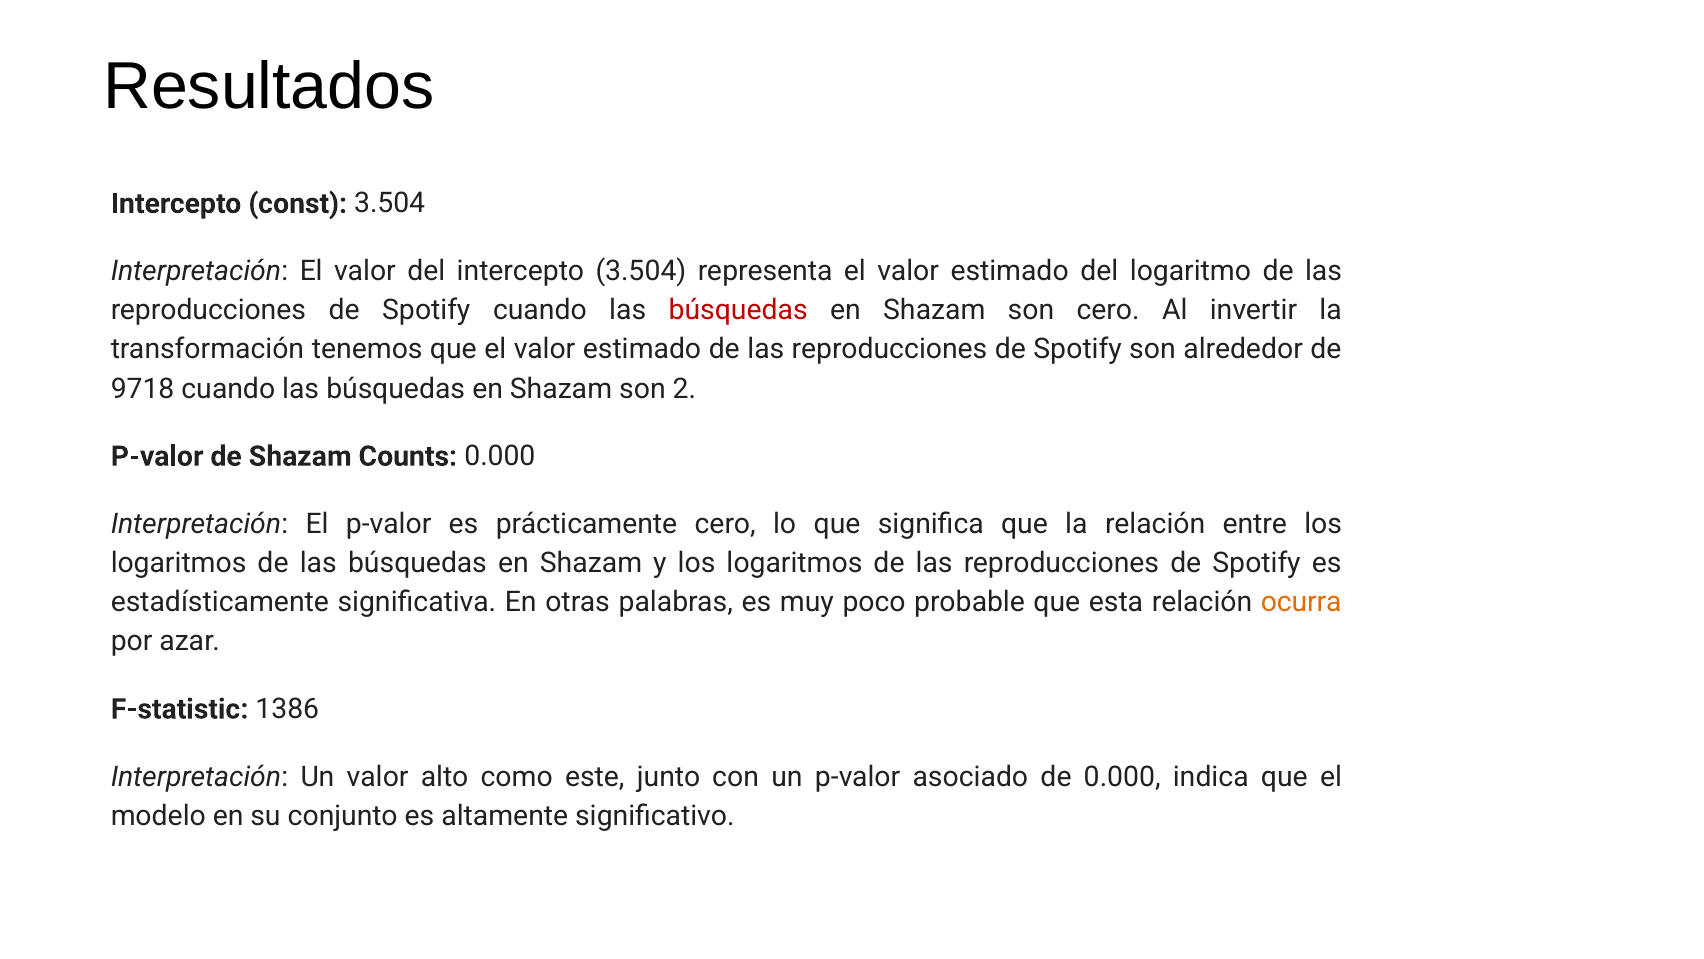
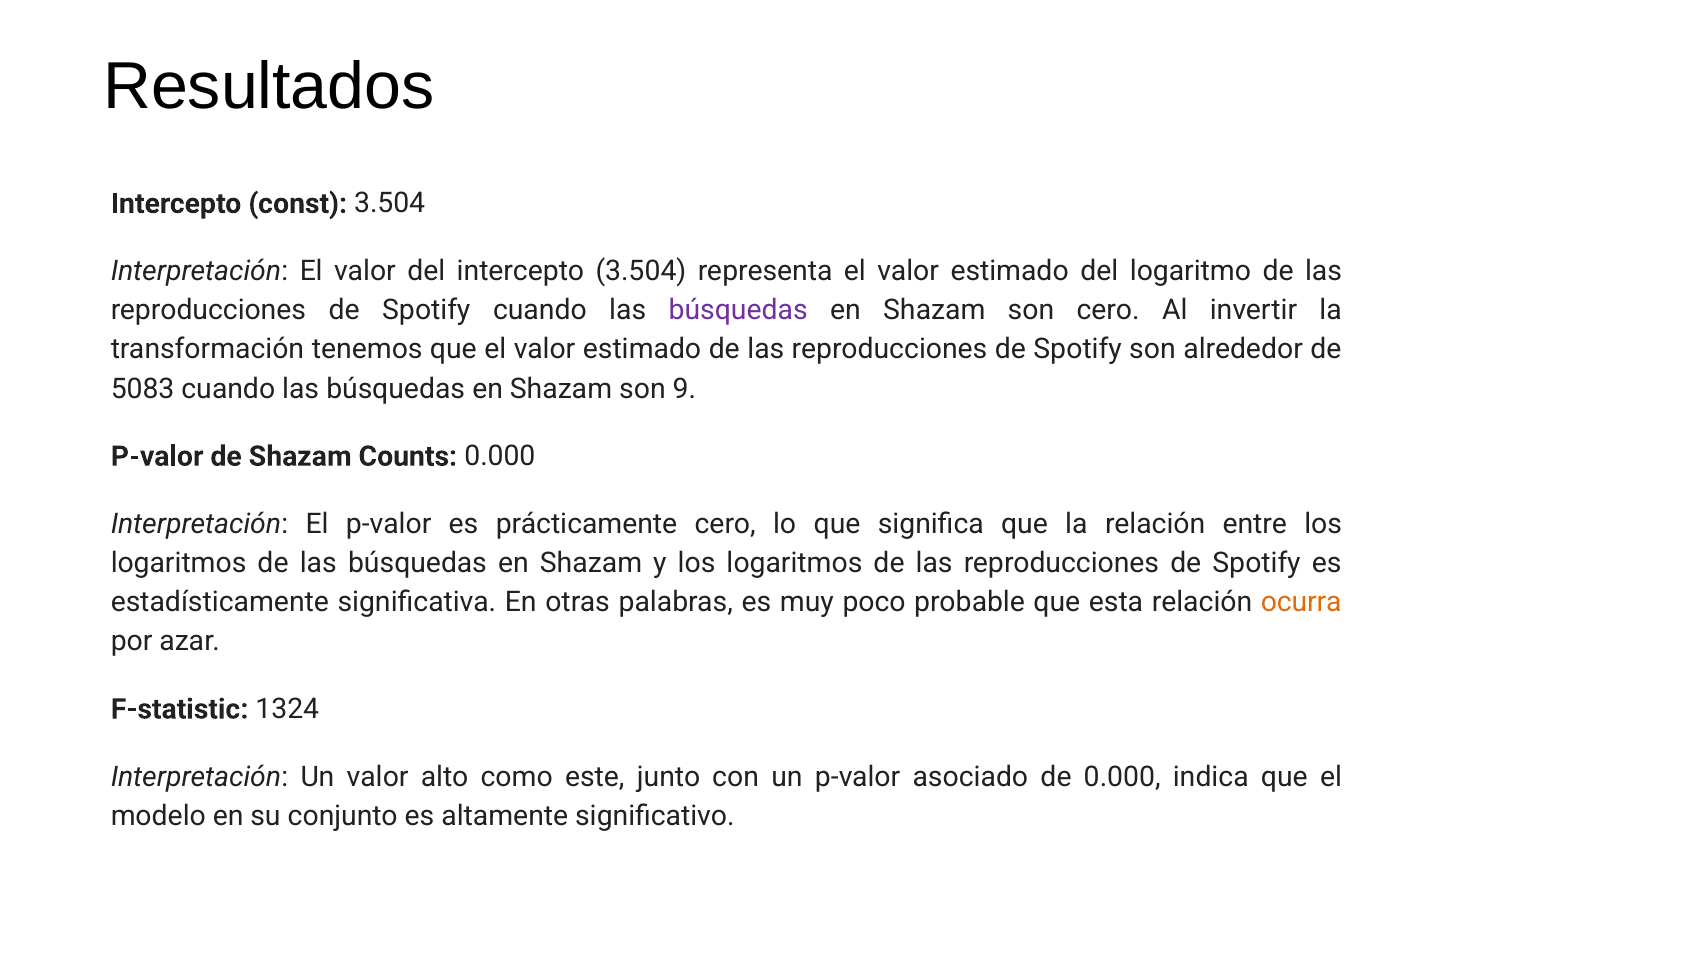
búsquedas colour: red -> purple (738, 310)
9718: 9718 -> 5083 (143, 389)
2: 2 -> 9 (684, 389)
1386: 1386 -> 1324 (287, 709)
